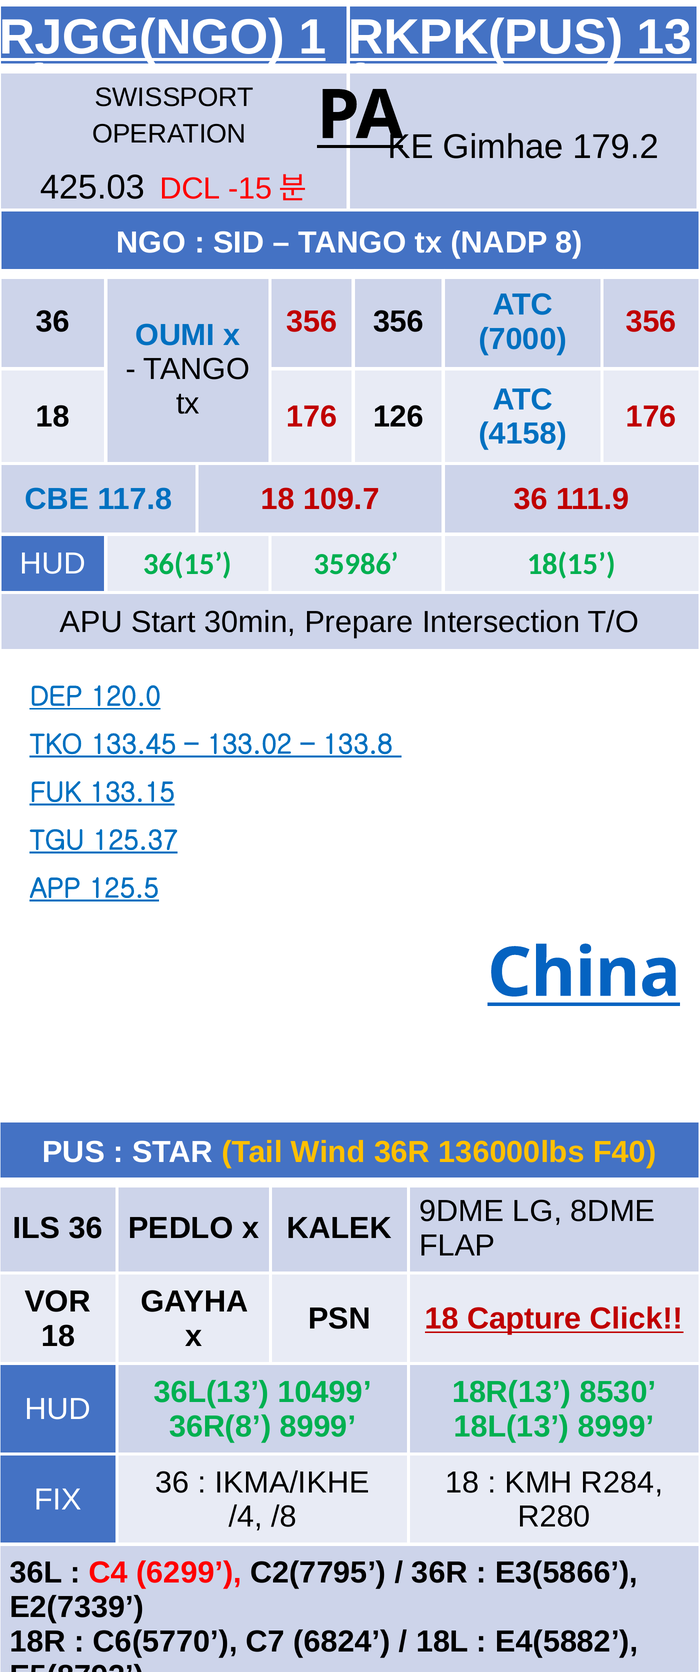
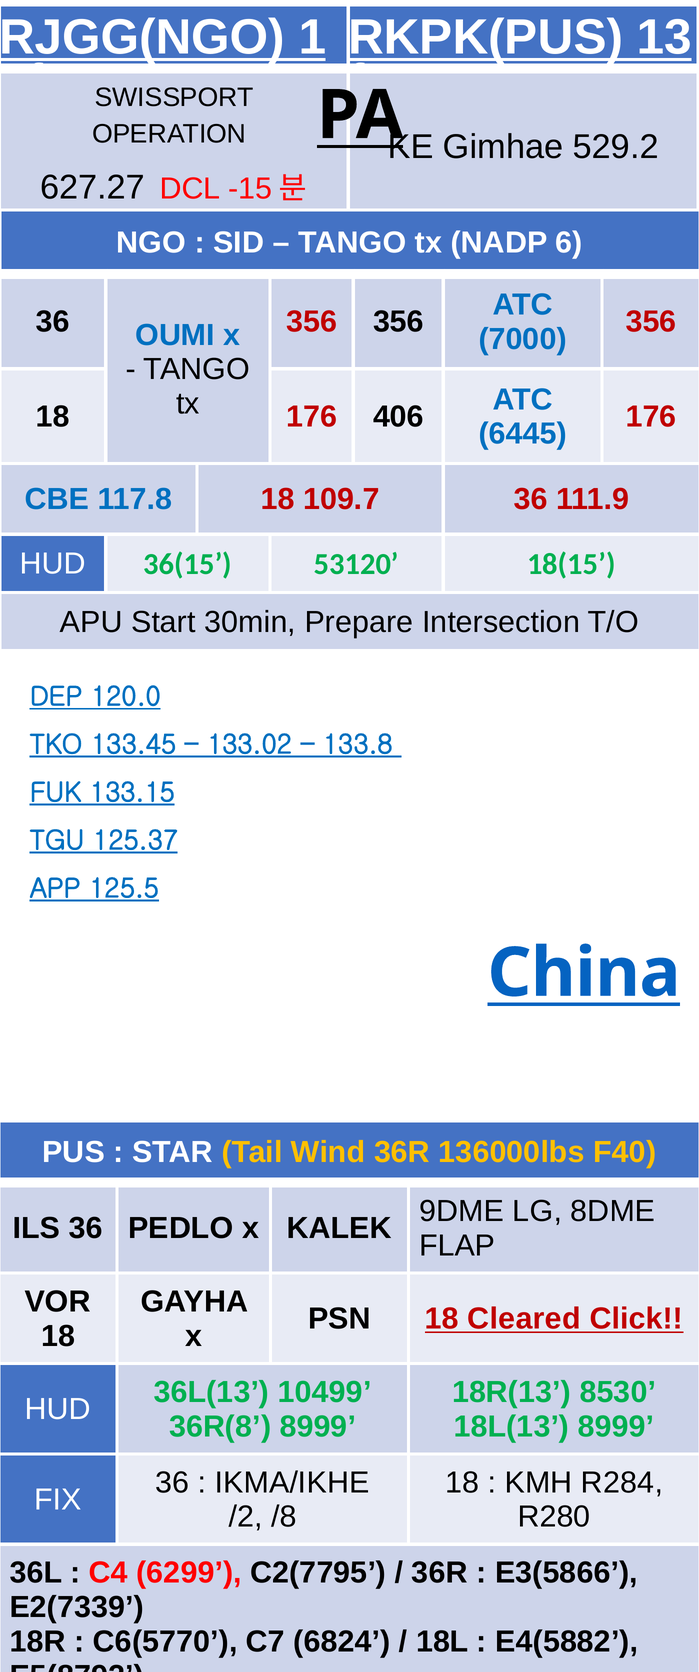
179.2: 179.2 -> 529.2 (616, 147)
425.03: 425.03 -> 627.27 (93, 187)
8: 8 -> 6 (569, 243)
126: 126 -> 406 (398, 417)
4158: 4158 -> 6445 (523, 434)
35986: 35986 -> 53120 (356, 564)
Capture: Capture -> Cleared (524, 1319)
/4: /4 -> /2 (246, 1517)
